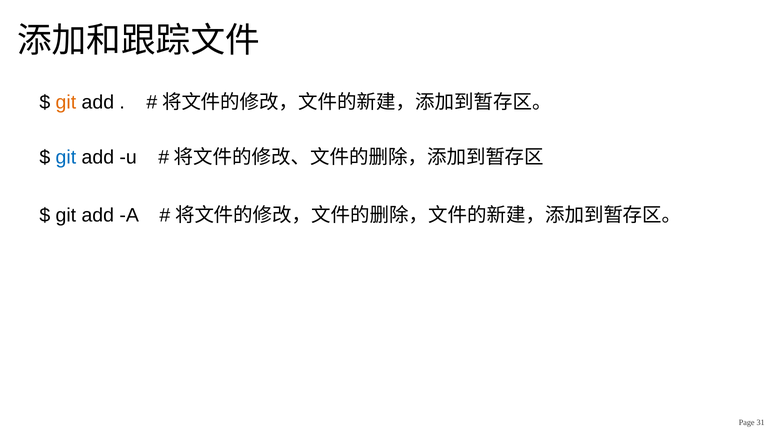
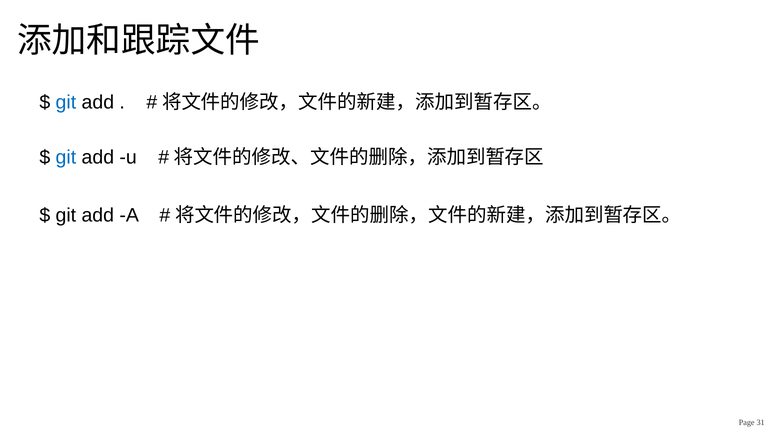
git colour: orange -> blue (66, 102)
